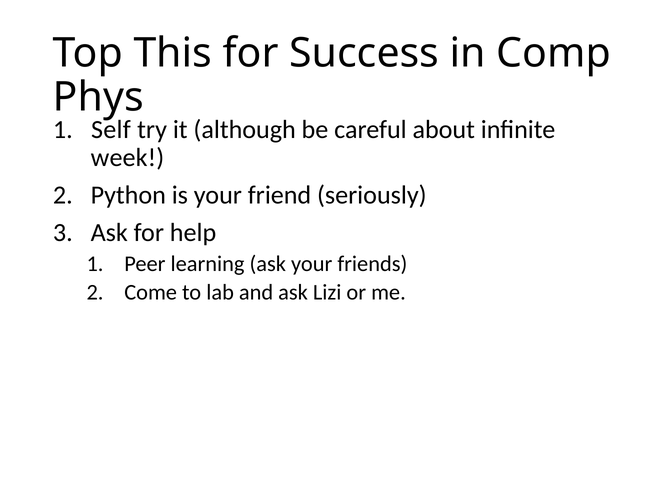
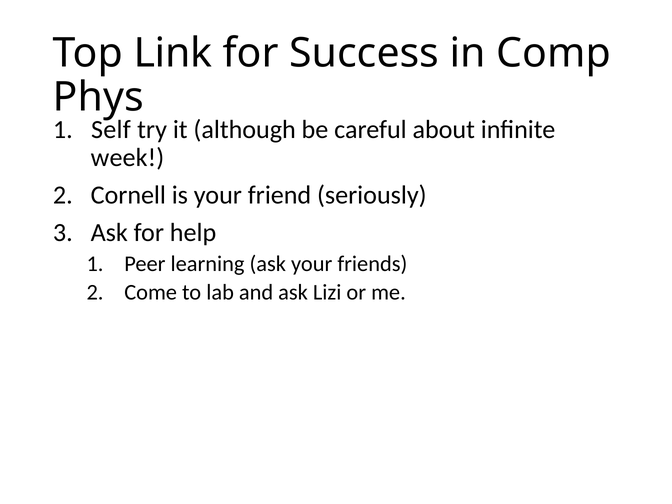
This: This -> Link (173, 53)
Python: Python -> Cornell (128, 195)
